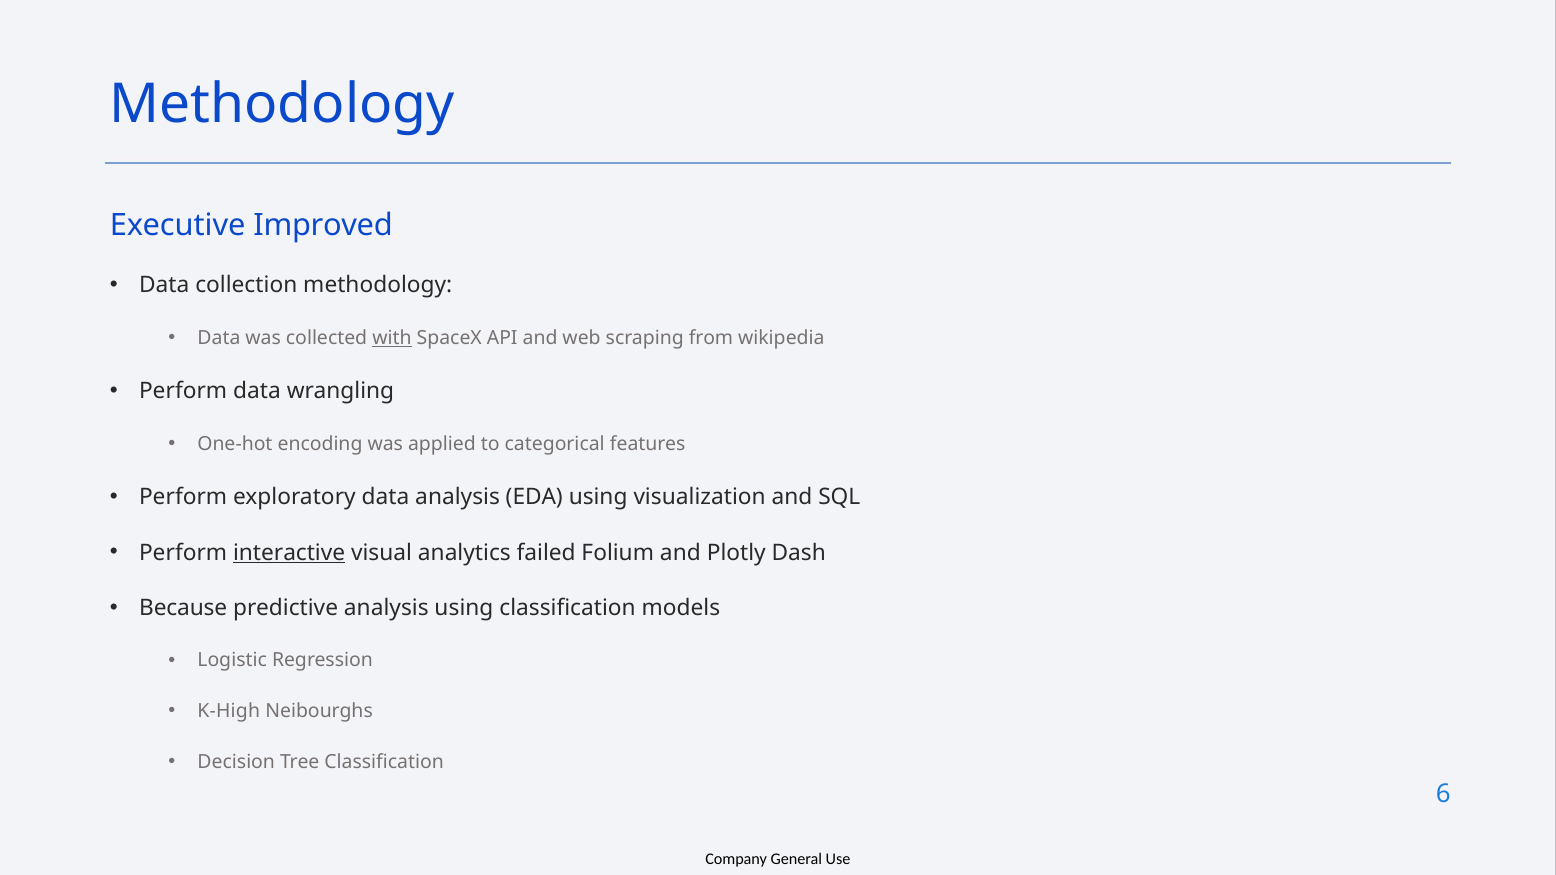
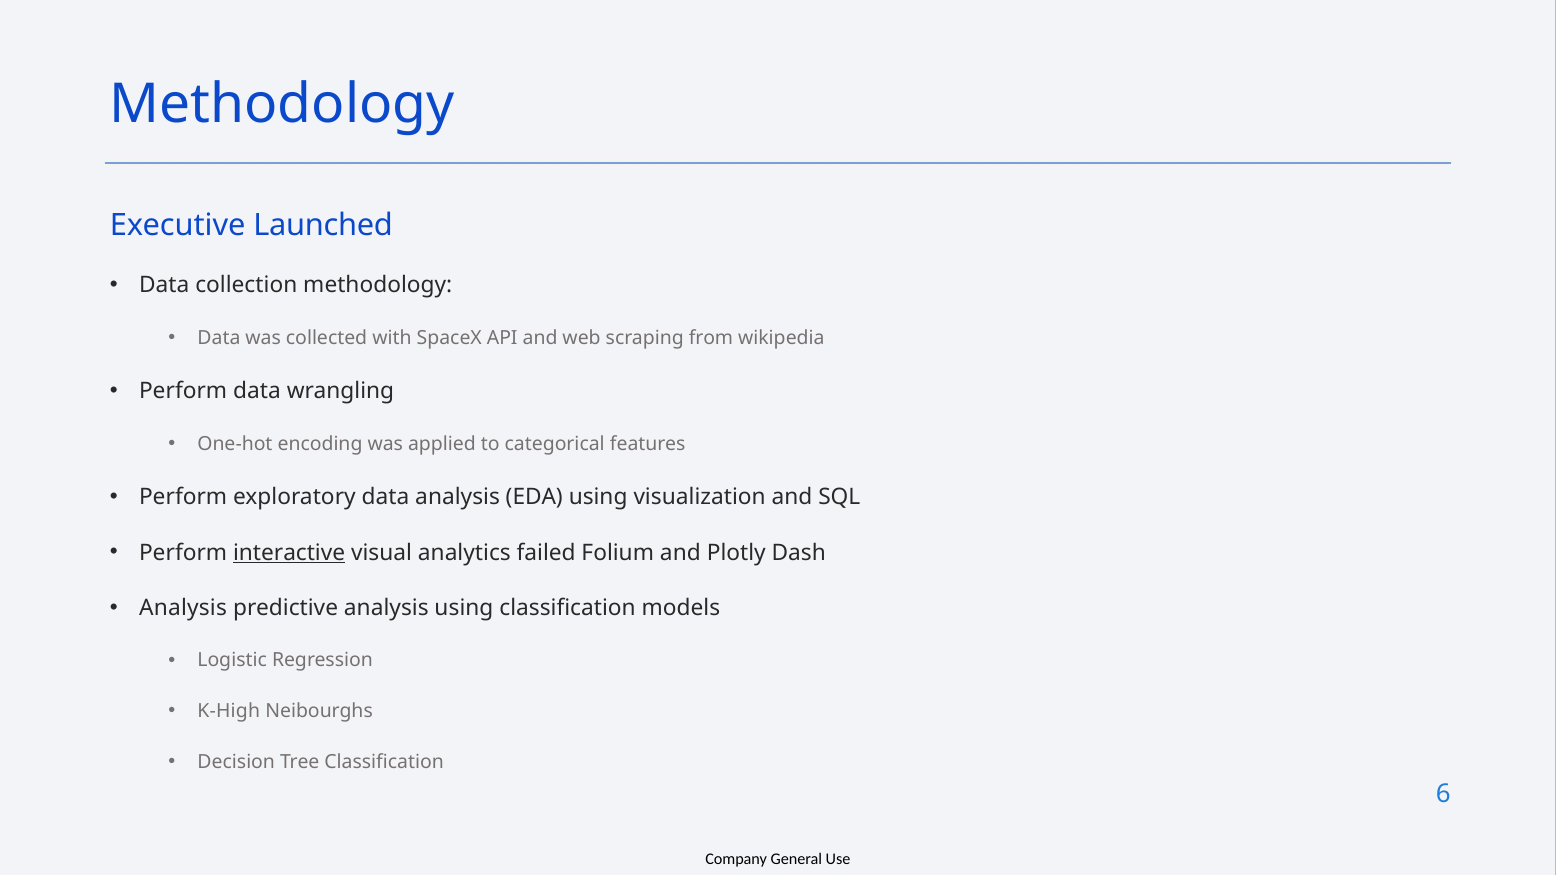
Improved: Improved -> Launched (323, 226)
with underline: present -> none (392, 338)
Because: Because -> Analysis (183, 608)
